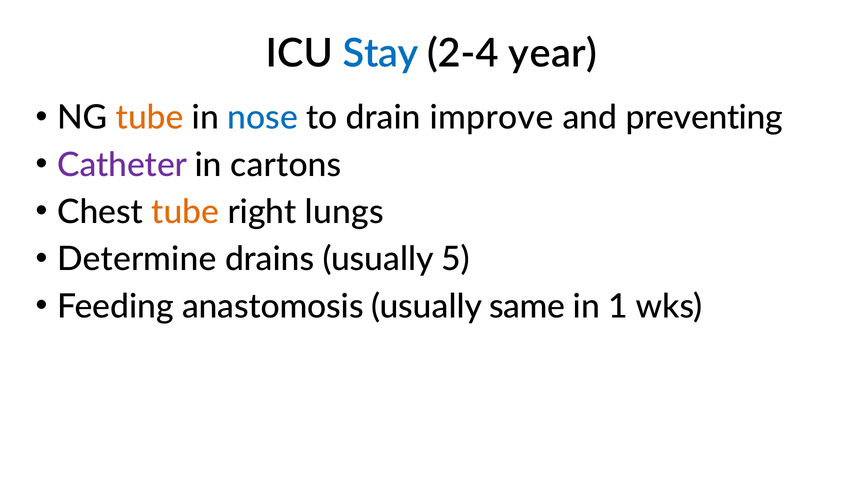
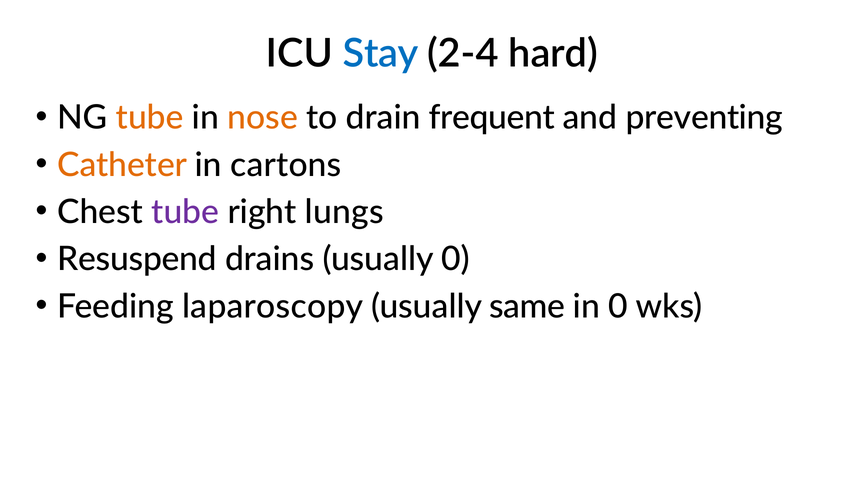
year: year -> hard (553, 54)
nose colour: blue -> orange (263, 118)
improve: improve -> frequent (492, 118)
Catheter colour: purple -> orange (122, 165)
tube colour: orange -> purple (185, 212)
Determine: Determine -> Resuspend (137, 259)
usually 5: 5 -> 0 (455, 259)
anastomosis: anastomosis -> laparoscopy (273, 307)
in 1: 1 -> 0 (618, 307)
